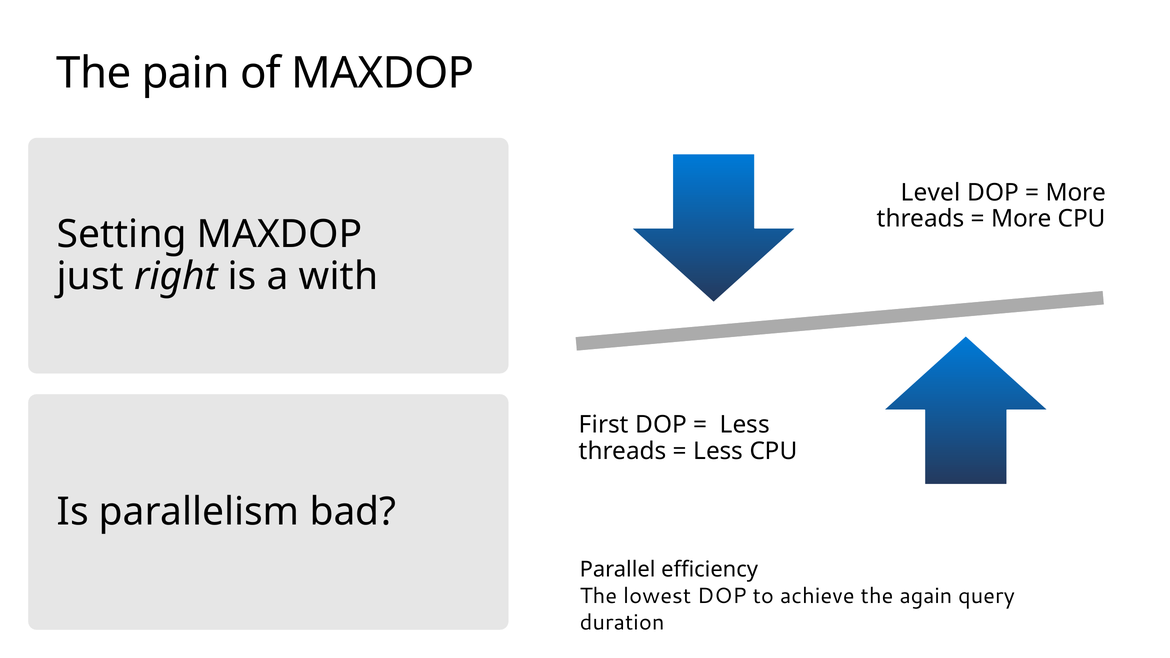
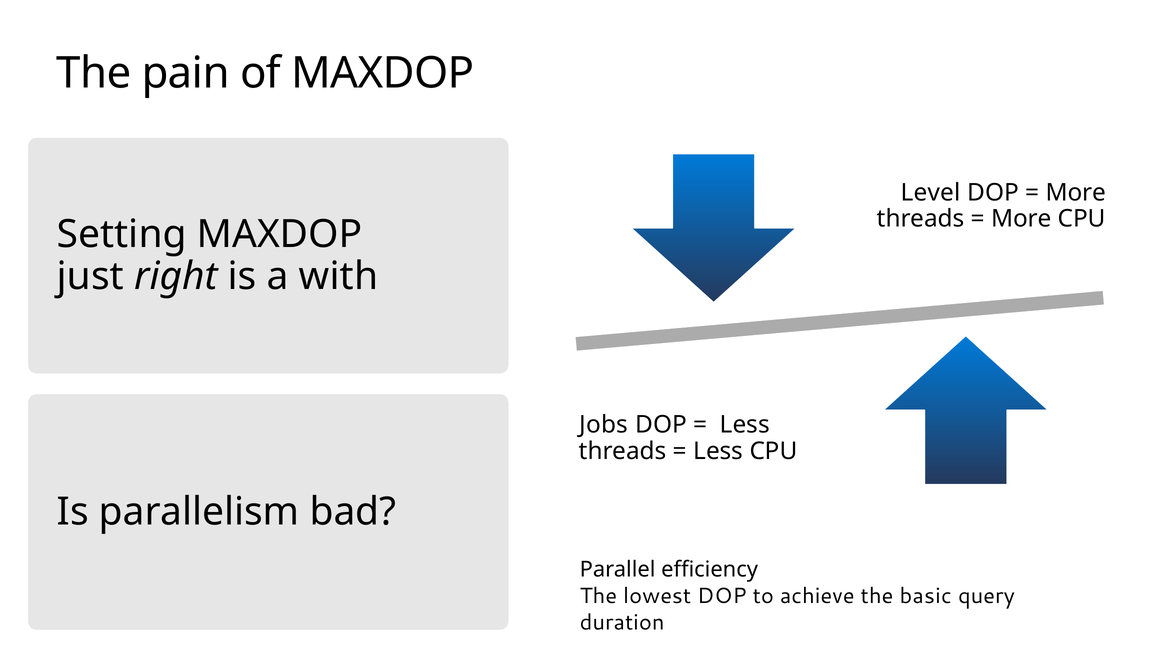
First: First -> Jobs (604, 425)
again: again -> basic (926, 596)
